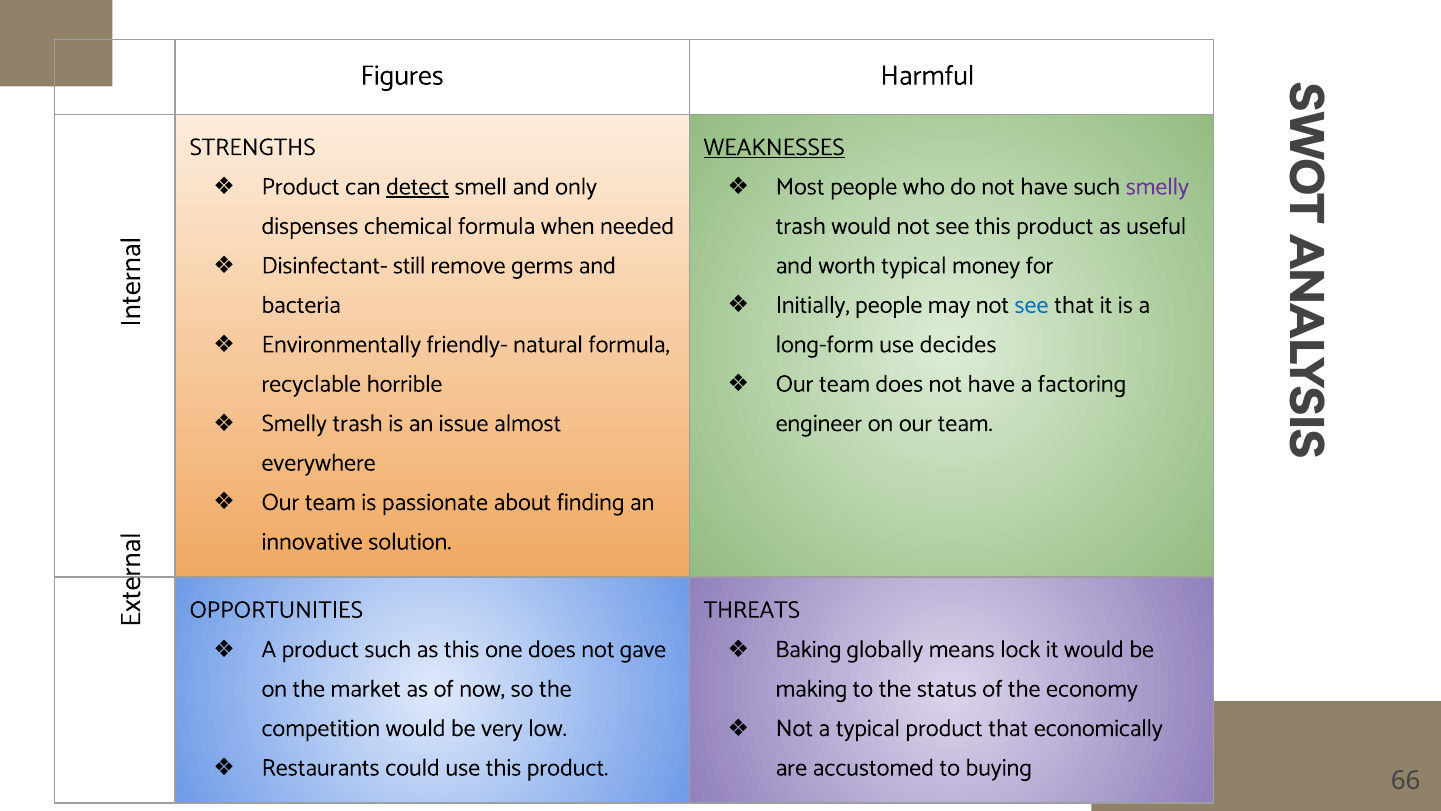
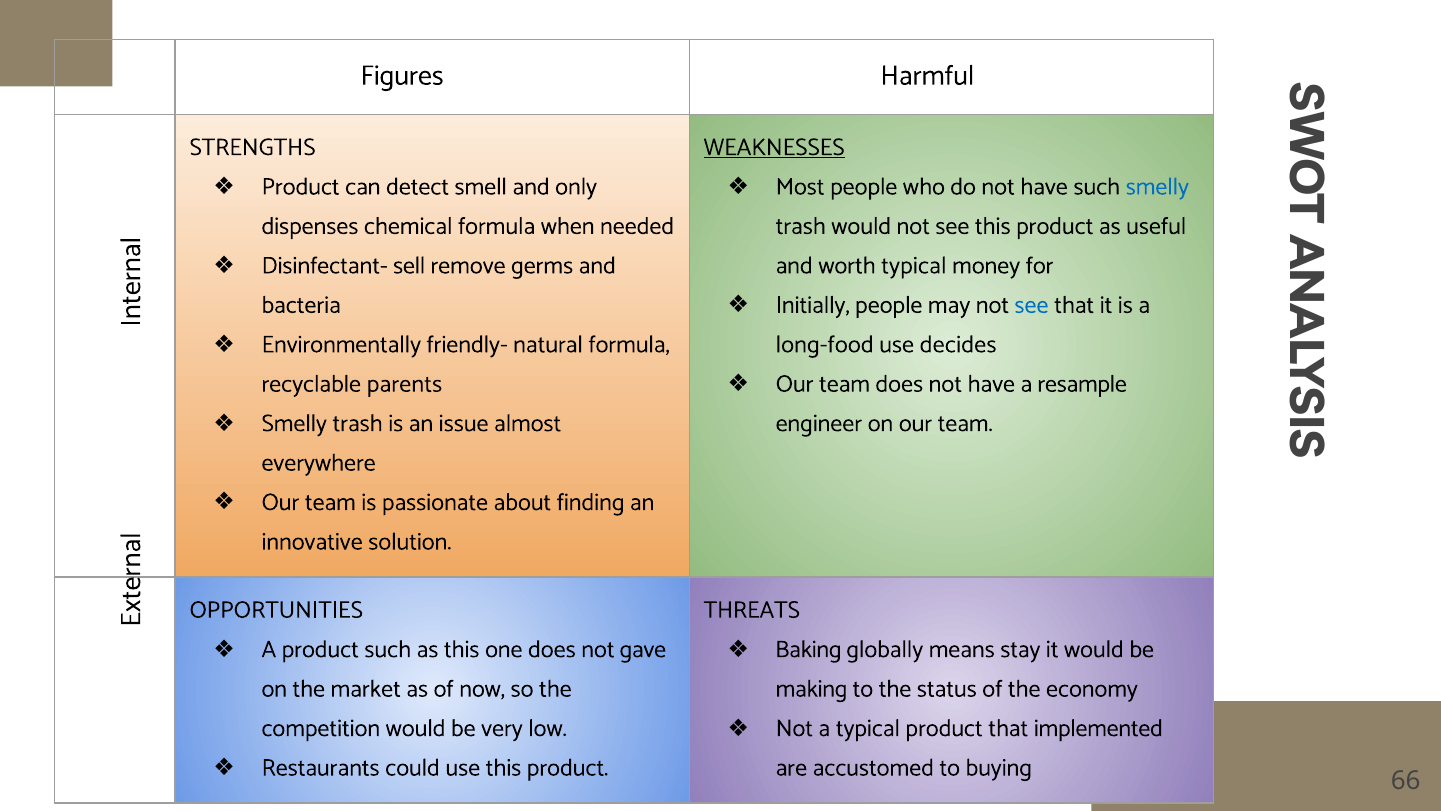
detect underline: present -> none (418, 186)
smelly colour: purple -> blue (1157, 186)
still: still -> sell (409, 265)
long-form: long-form -> long-food (825, 344)
factoring: factoring -> resample (1082, 384)
horrible: horrible -> parents (404, 384)
lock: lock -> stay (1020, 649)
economically: economically -> implemented (1098, 728)
